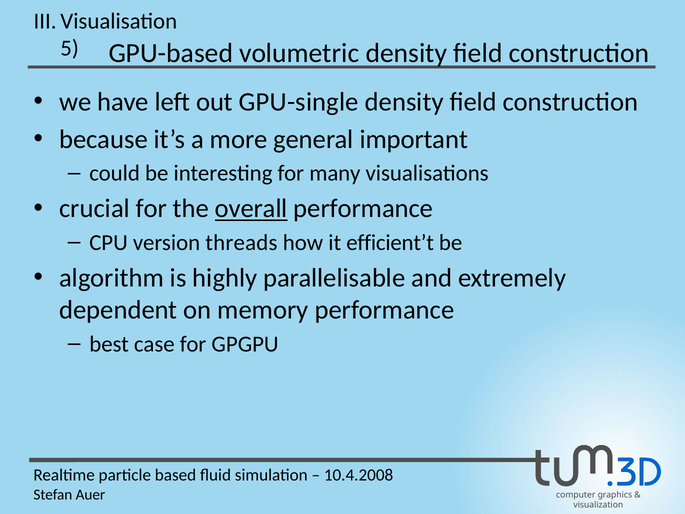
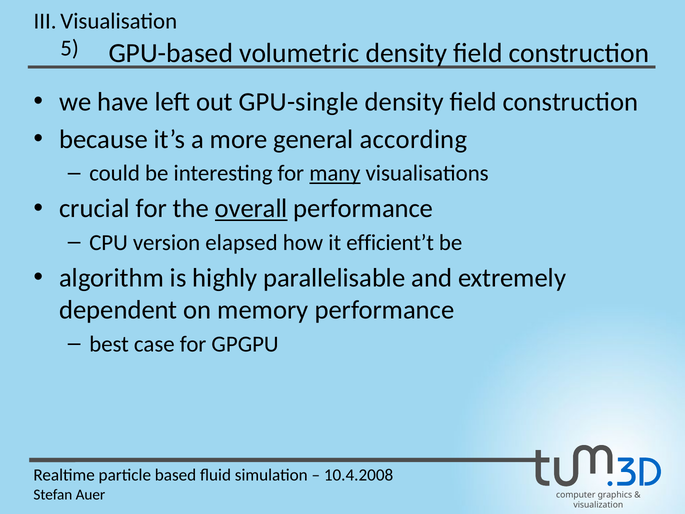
important: important -> according (414, 139)
many underline: none -> present (335, 173)
threads: threads -> elapsed (241, 243)
